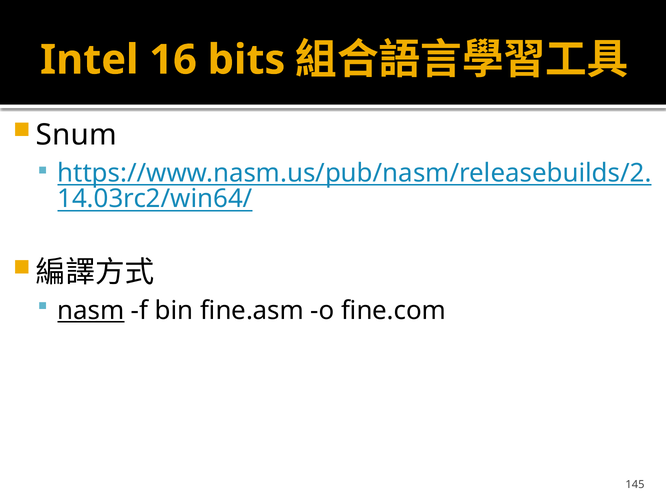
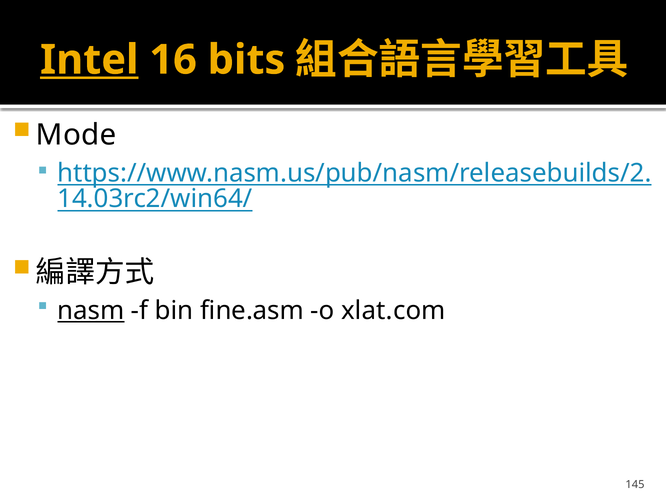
Intel underline: none -> present (89, 60)
Snum: Snum -> Mode (76, 135)
fine.com: fine.com -> xlat.com (393, 310)
